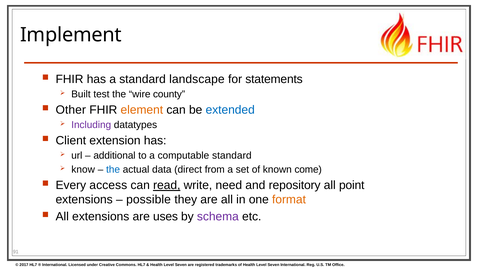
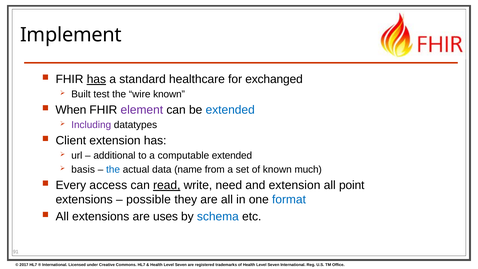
has underline: none -> present (96, 79)
landscape: landscape -> healthcare (197, 79)
statements: statements -> exchanged (274, 79)
wire county: county -> known (169, 94)
Other: Other -> When (71, 110)
element colour: orange -> purple (142, 110)
computable standard: standard -> extended (232, 156)
know: know -> basis (83, 170)
direct: direct -> name (188, 170)
come: come -> much (308, 170)
and repository: repository -> extension (295, 185)
format colour: orange -> blue (289, 200)
schema colour: purple -> blue (218, 216)
